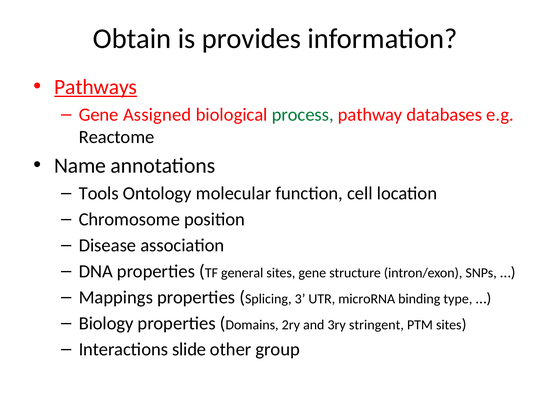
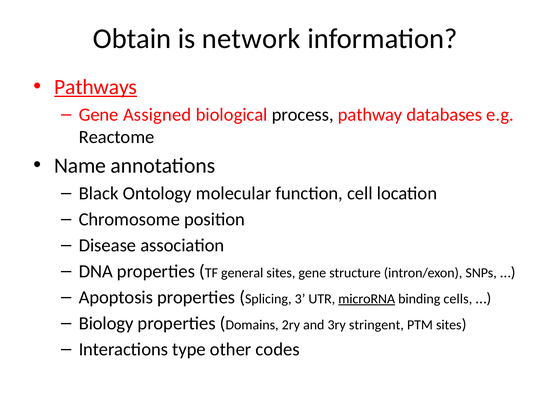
provides: provides -> network (251, 39)
process colour: green -> black (303, 115)
Tools: Tools -> Black (99, 193)
Mappings: Mappings -> Apoptosis (116, 297)
microRNA underline: none -> present (367, 299)
type: type -> cells (458, 299)
slide: slide -> type (189, 349)
group: group -> codes (278, 349)
